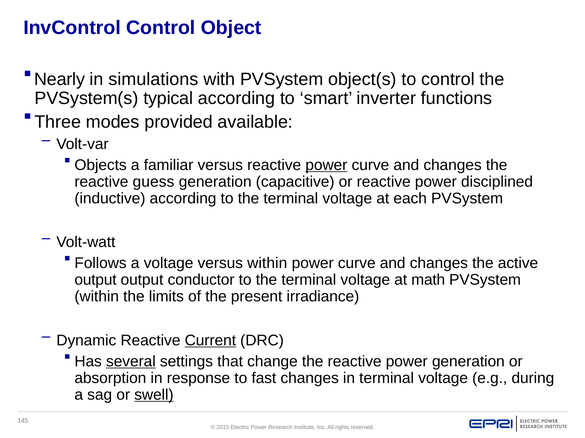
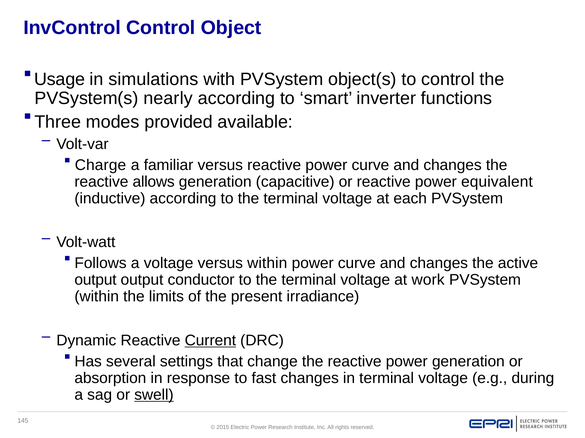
Nearly: Nearly -> Usage (60, 79)
typical: typical -> nearly (168, 99)
Objects: Objects -> Charge (100, 165)
power underline: present -> none (326, 165)
guess: guess -> allows (154, 182)
disciplined: disciplined -> equivalent (497, 182)
math: math -> work (428, 280)
several underline: present -> none (131, 362)
